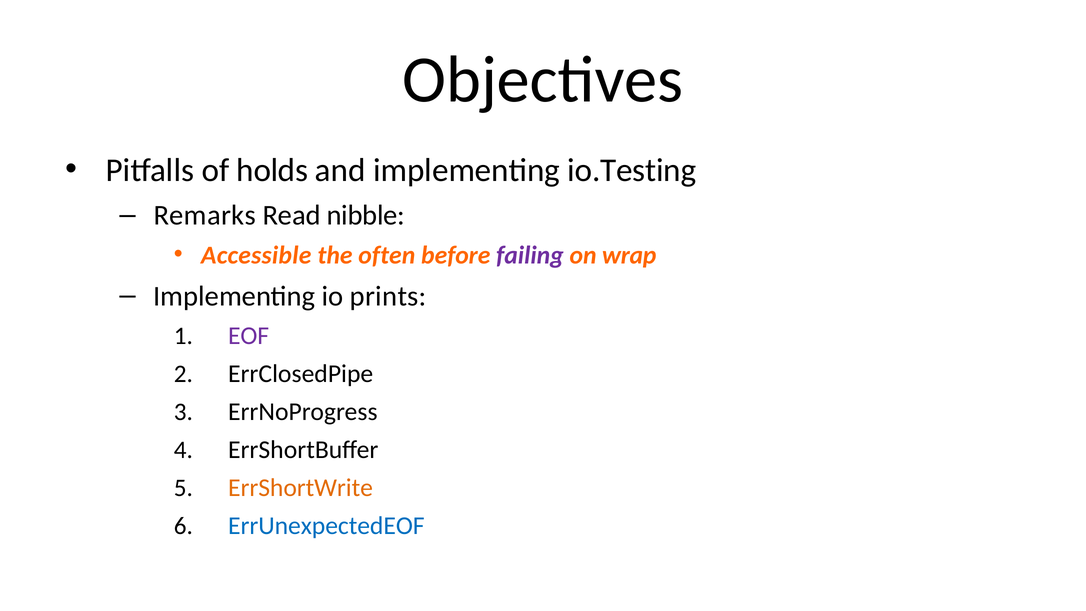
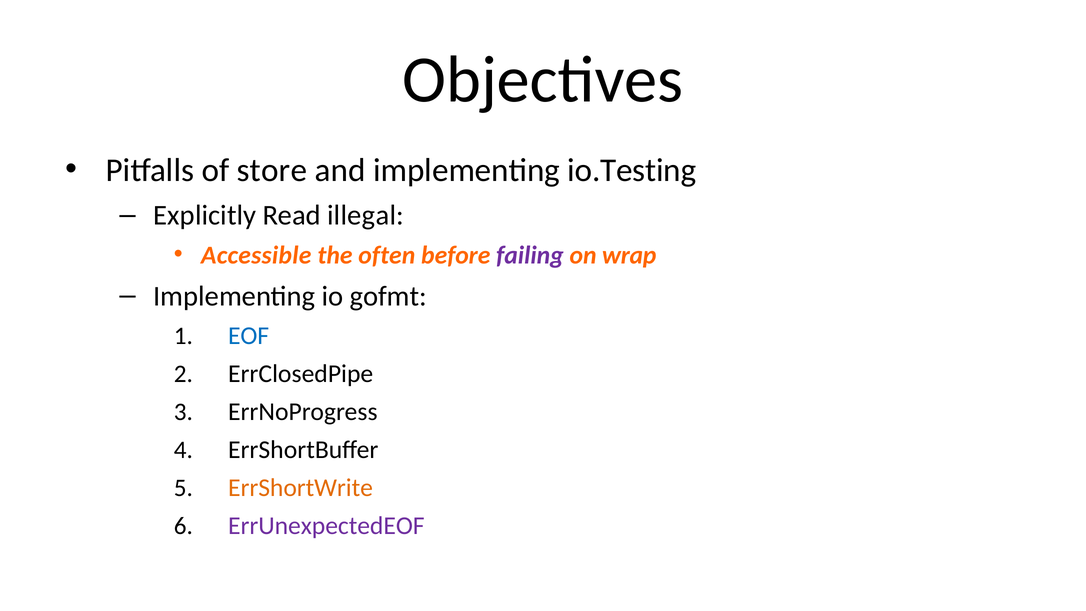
holds: holds -> store (272, 170)
Remarks: Remarks -> Explicitly (205, 215)
nibble: nibble -> illegal (366, 215)
prints: prints -> gofmt (388, 296)
EOF colour: purple -> blue (249, 336)
ErrUnexpectedEOF colour: blue -> purple (326, 526)
